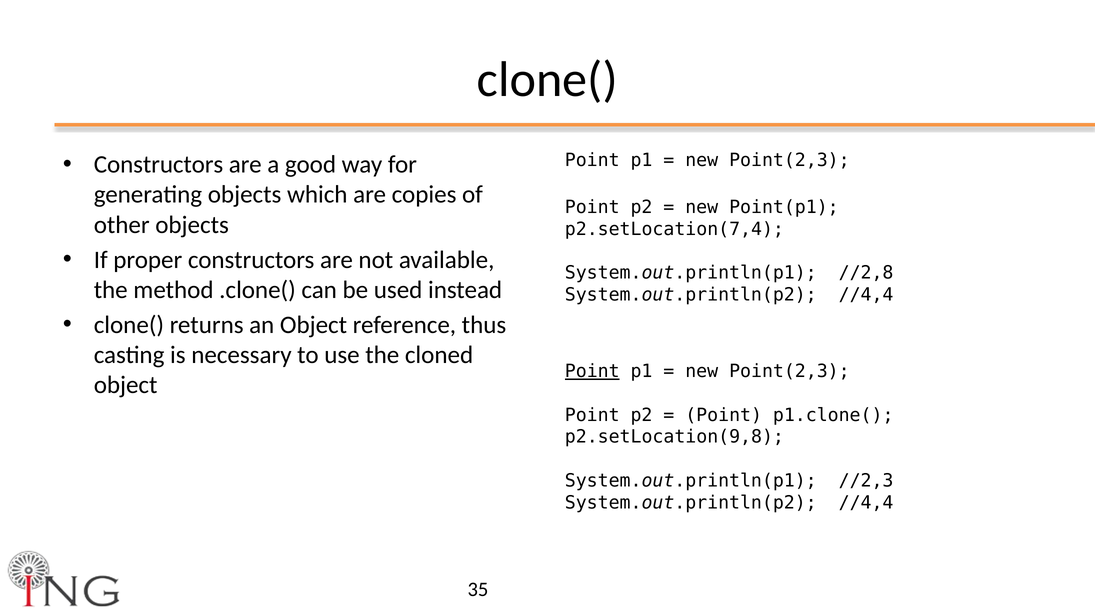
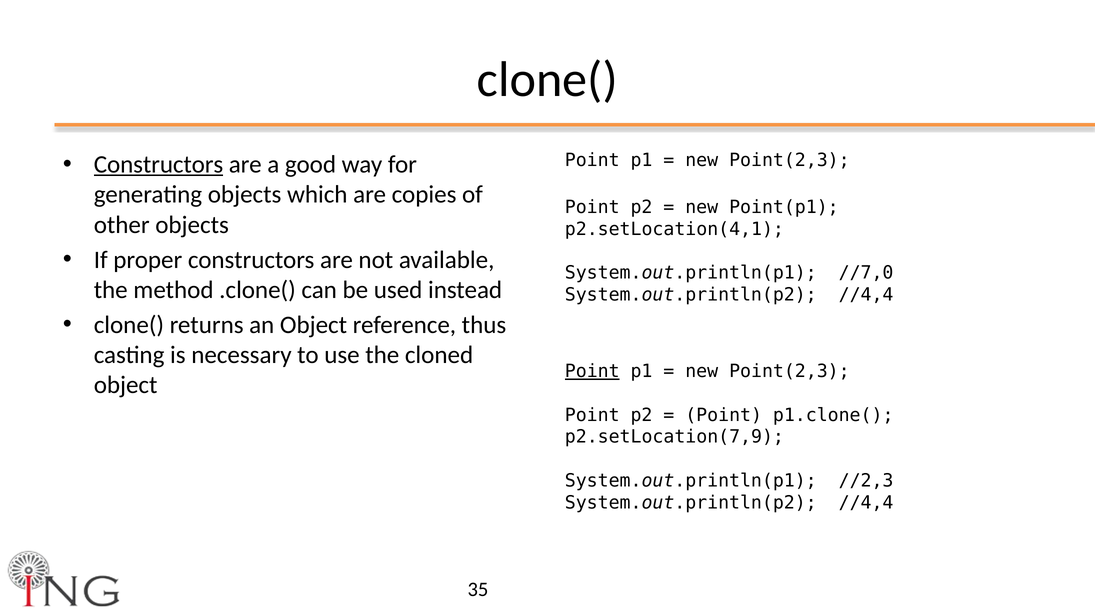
Constructors underline: none -> present (159, 165)
p2.setLocation(7,4: p2.setLocation(7,4 -> p2.setLocation(4,1 (674, 229)
//2,8: //2,8 -> //7,0 (866, 273)
p2.setLocation(9,8: p2.setLocation(9,8 -> p2.setLocation(7,9 (674, 437)
